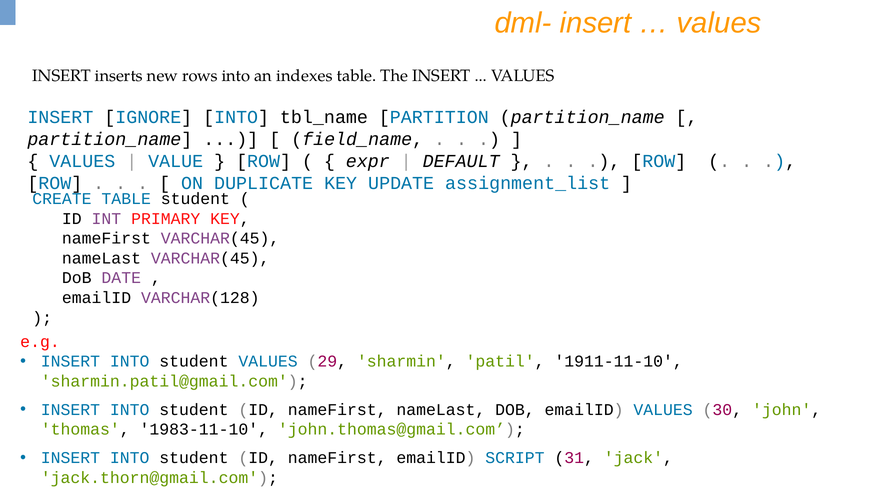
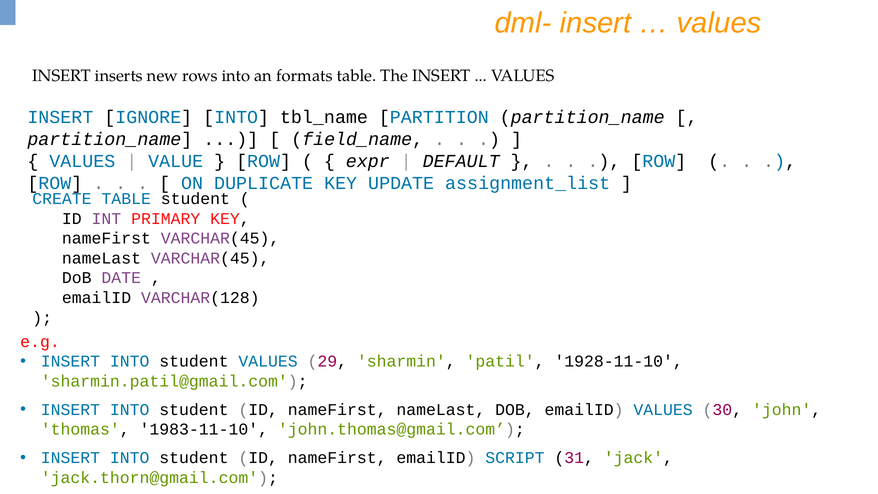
indexes: indexes -> formats (304, 76)
1911-11-10: 1911-11-10 -> 1928-11-10 (619, 361)
